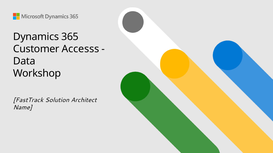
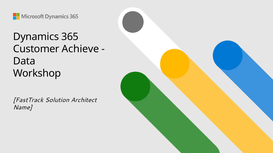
Accesss: Accesss -> Achieve (80, 49)
